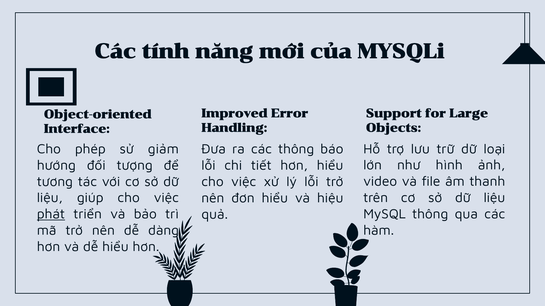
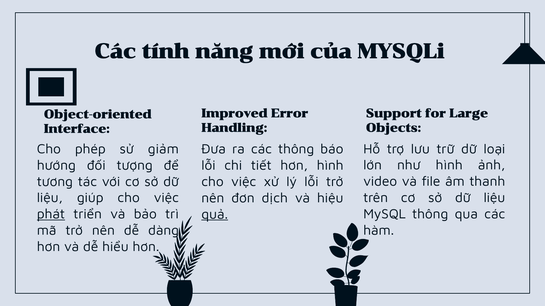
hơn hiểu: hiểu -> hình (330, 166)
đơn hiểu: hiểu -> dịch (275, 198)
quả underline: none -> present (215, 215)
